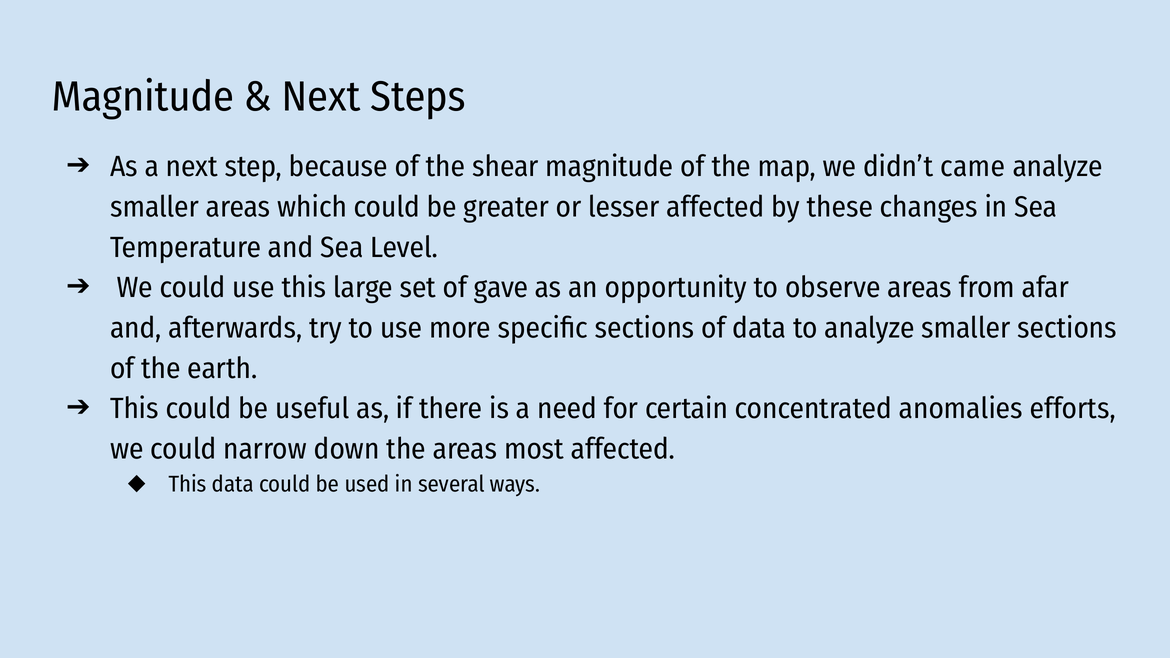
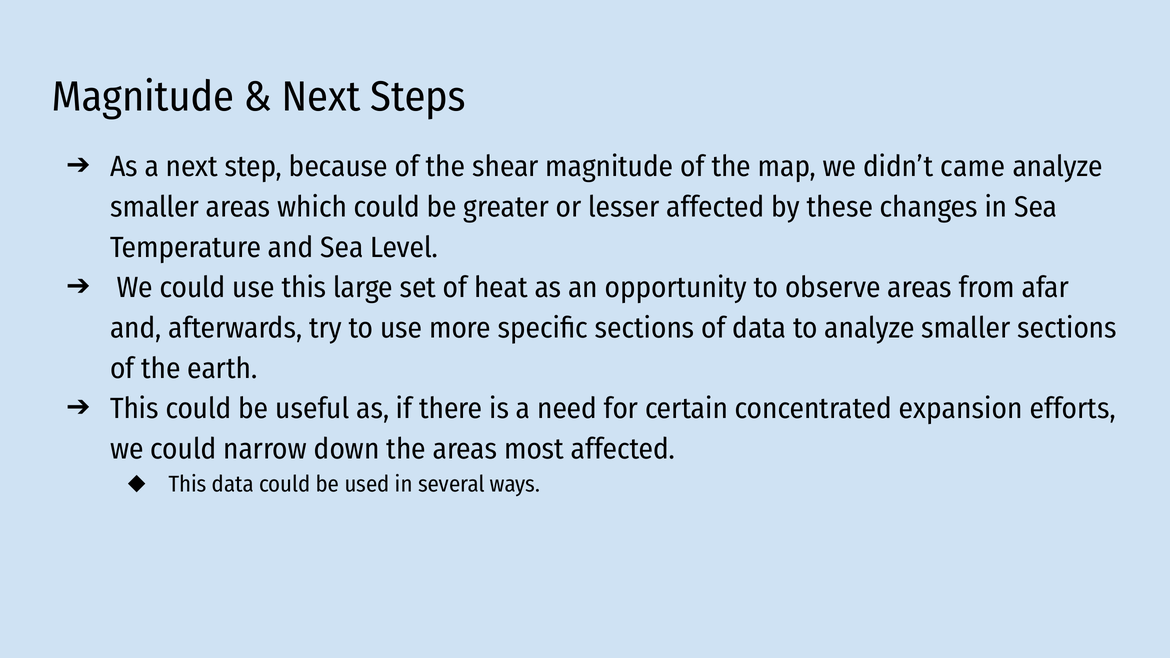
gave: gave -> heat (501, 288)
anomalies: anomalies -> expansion (961, 409)
